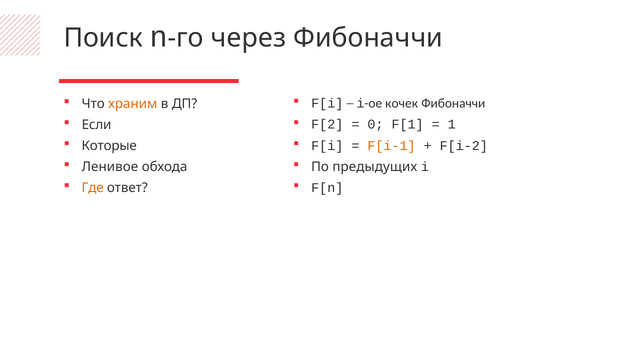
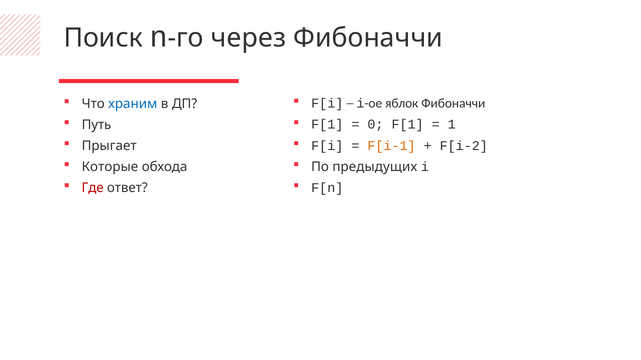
кочек: кочек -> яблок (402, 104)
храним colour: orange -> blue (133, 104)
F[2: F[2 -> F[1 (327, 125)
Если: Если -> Путь (97, 125)
Которые: Которые -> Прыгает (109, 146)
Ленивое: Ленивое -> Которые (110, 167)
Где colour: orange -> red (93, 188)
